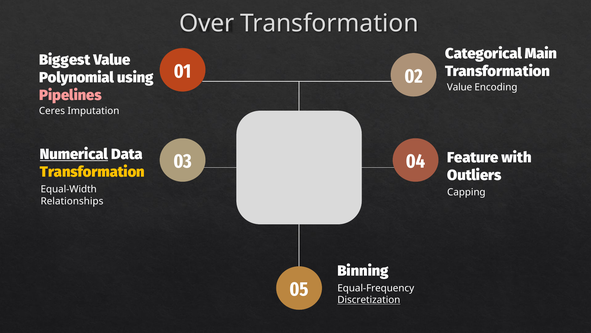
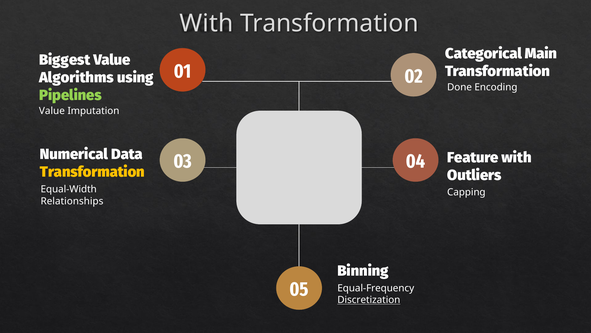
Over: Over -> With (206, 23)
Polynomial: Polynomial -> Algorithms (76, 78)
Value: Value -> Done (460, 87)
Pipelines colour: pink -> light green (70, 95)
Ceres: Ceres -> Value (52, 111)
Numerical underline: present -> none (74, 154)
